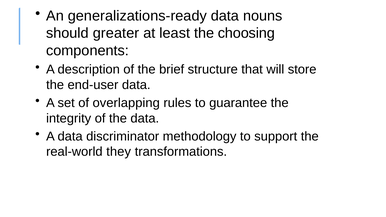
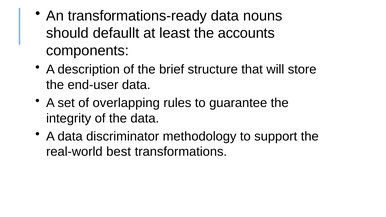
generalizations-ready: generalizations-ready -> transformations-ready (137, 16)
greater: greater -> defaullt (116, 33)
choosing: choosing -> accounts (246, 33)
they: they -> best (119, 152)
